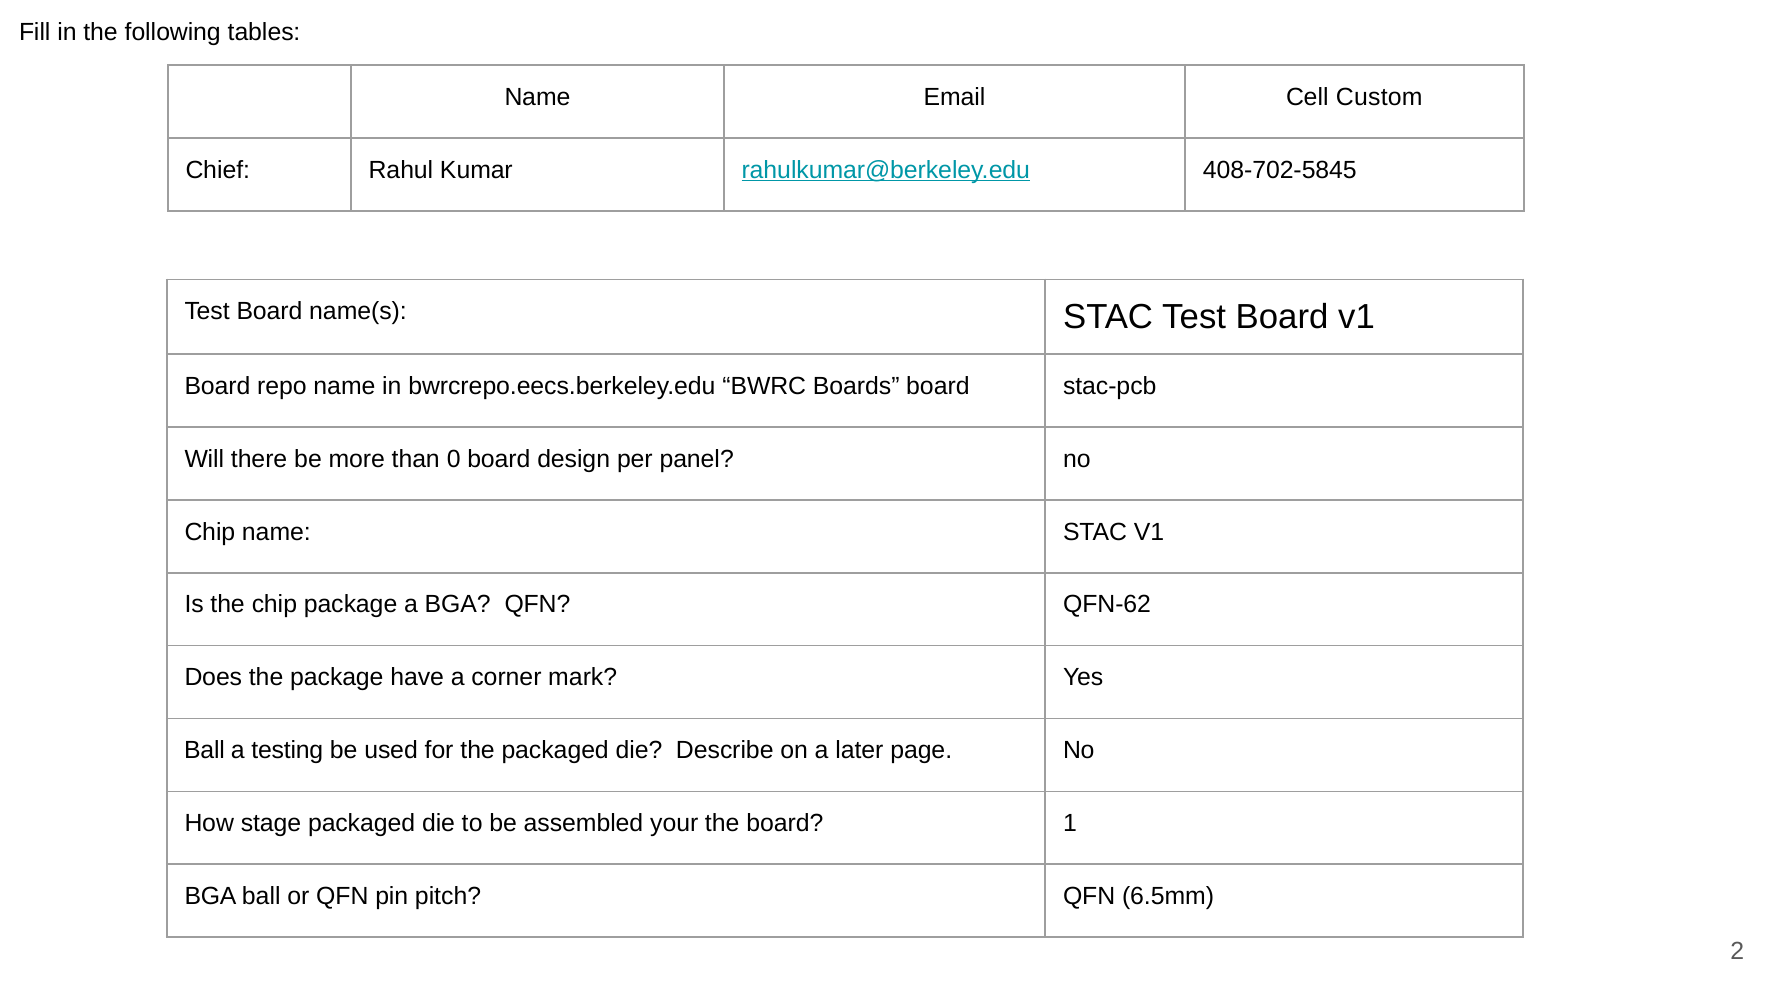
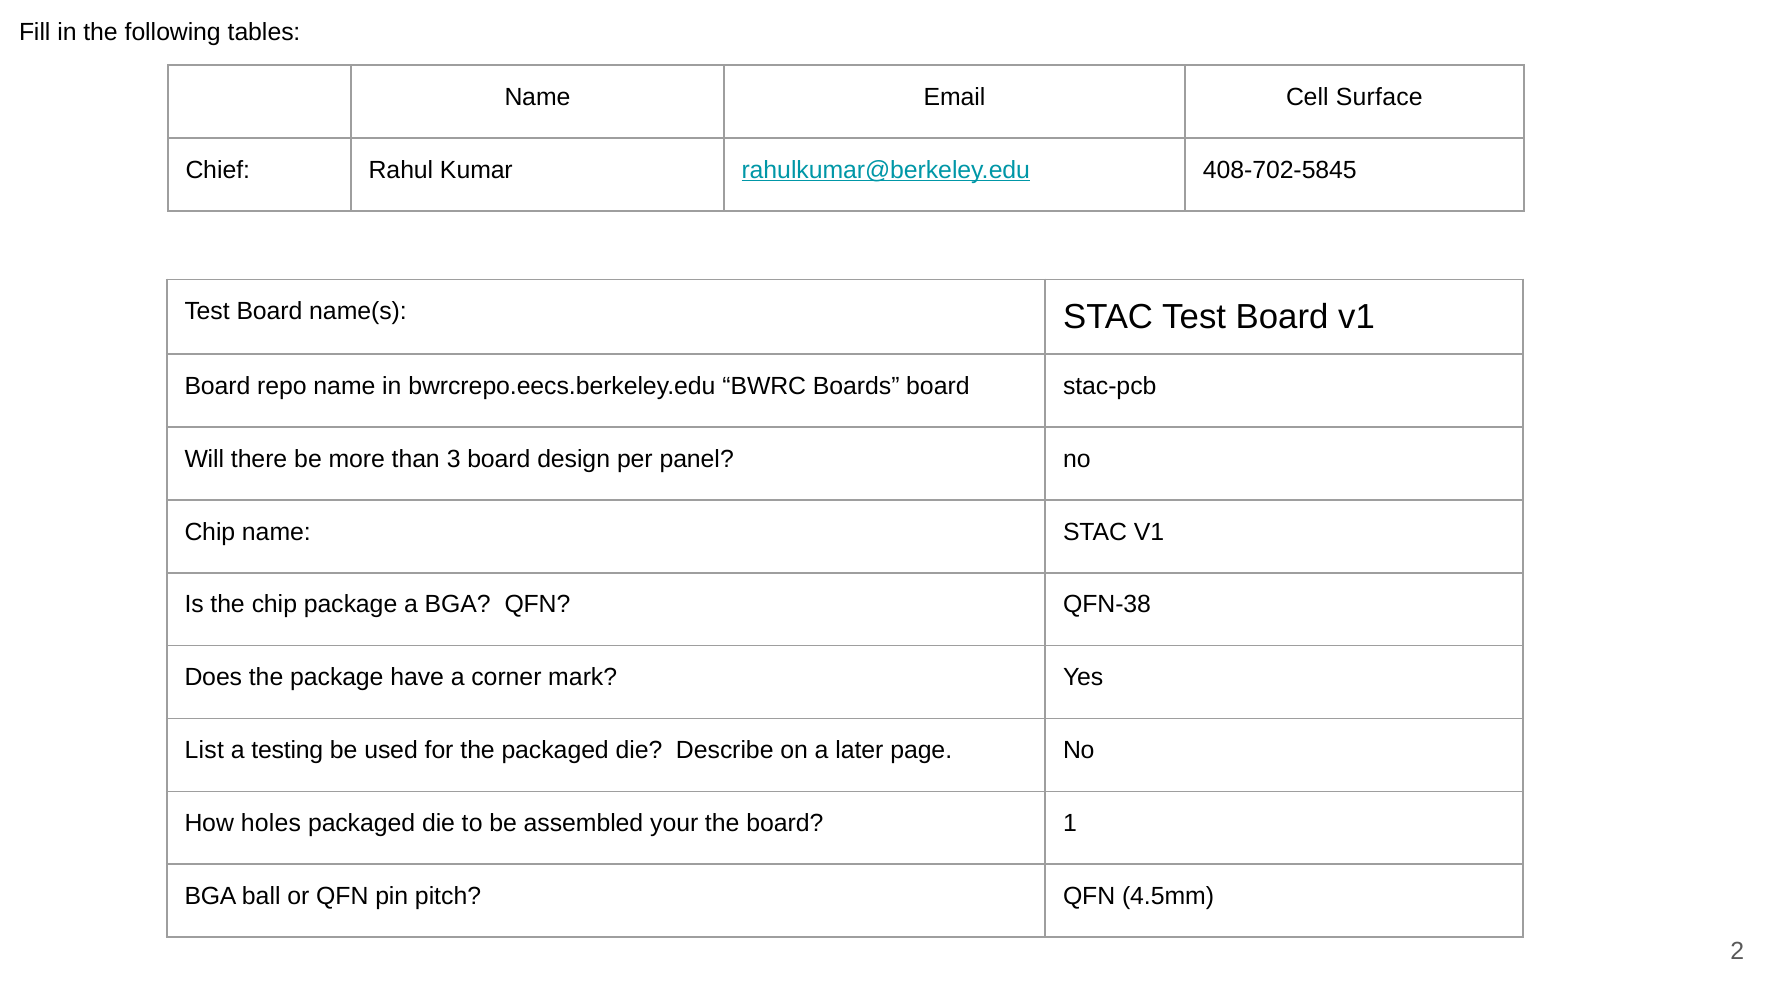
Custom: Custom -> Surface (1379, 97)
0: 0 -> 3 (454, 459)
QFN-62: QFN-62 -> QFN-38 (1107, 605)
Ball: Ball -> List (204, 750)
stage: stage -> holes (271, 823)
6.5mm: 6.5mm -> 4.5mm (1168, 896)
